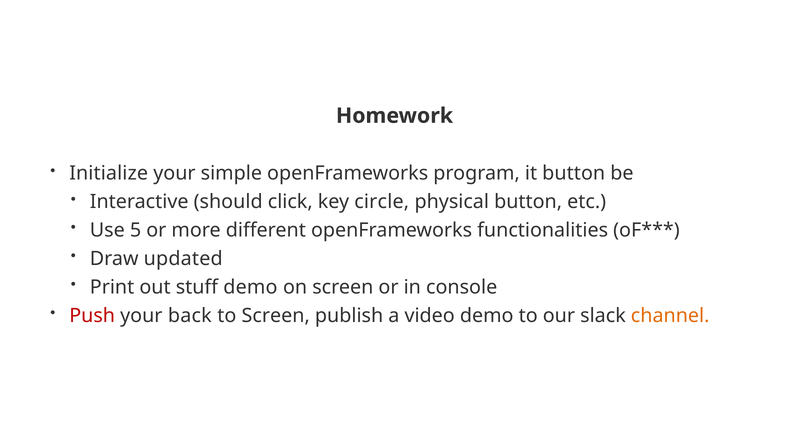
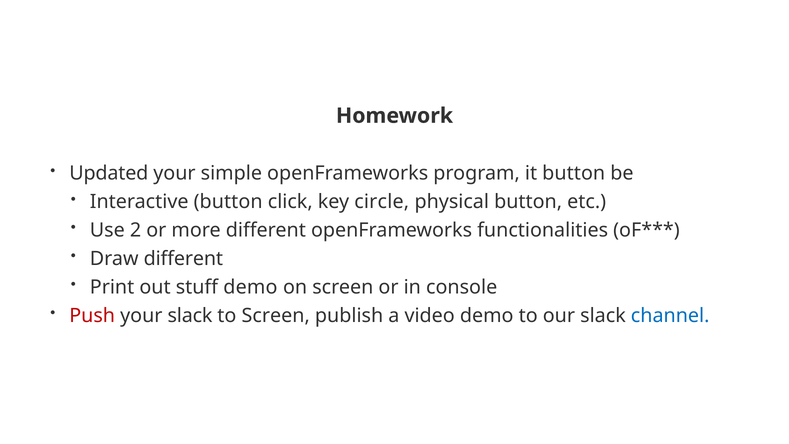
Initialize: Initialize -> Updated (109, 173)
Interactive should: should -> button (228, 202)
5: 5 -> 2 (136, 230)
Draw updated: updated -> different (183, 259)
your back: back -> slack (190, 315)
channel colour: orange -> blue (670, 315)
